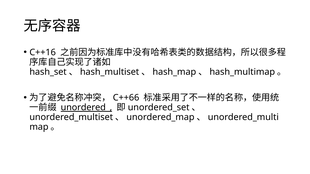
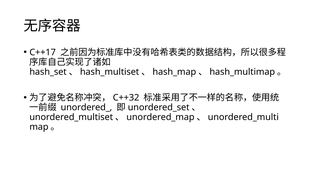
C++16: C++16 -> C++17 (43, 52)
C++66: C++66 -> C++32 (126, 98)
unordered_ underline: present -> none (86, 108)
